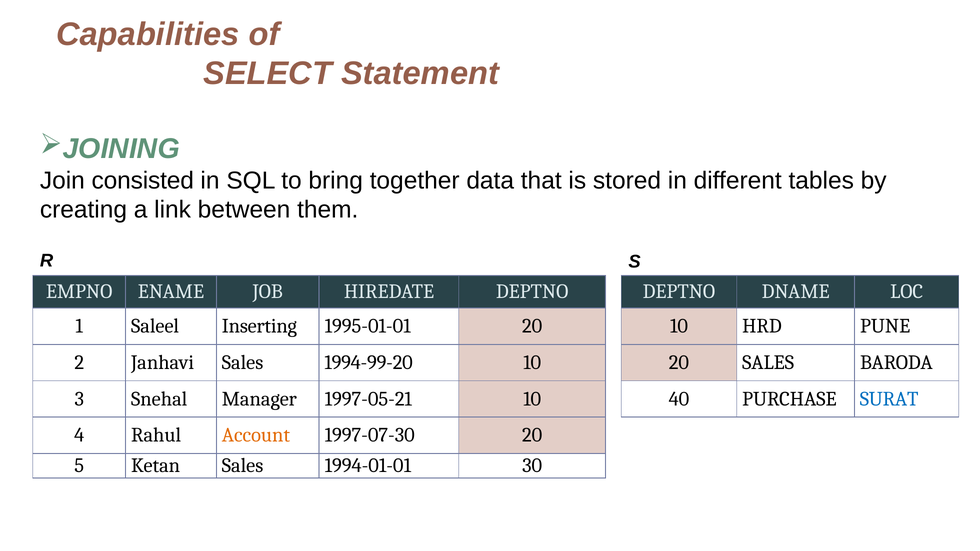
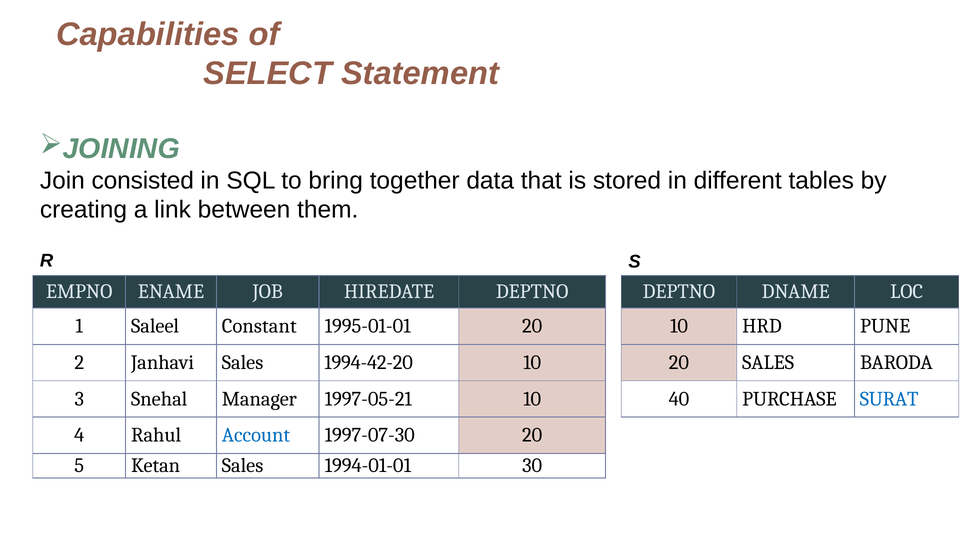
Inserting: Inserting -> Constant (259, 326)
1994-99-20: 1994-99-20 -> 1994-42-20 (369, 363)
Account colour: orange -> blue (256, 435)
